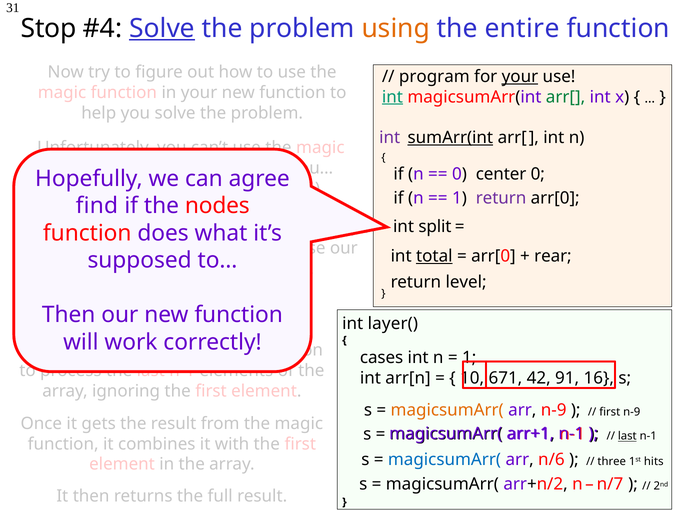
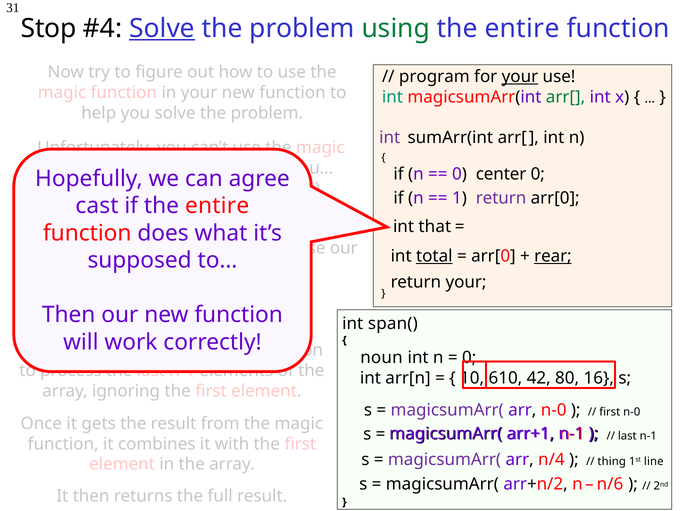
using colour: orange -> green (396, 28)
int underline: present -> none (392, 97)
sumArr(int underline: present -> none (450, 138)
find: find -> cast (97, 206)
if the nodes: nodes -> entire (217, 206)
split: split -> that (435, 227)
rear underline: none -> present (553, 256)
return level: level -> your (466, 282)
layer(: layer( -> span( (393, 323)
cases: cases -> noun (381, 357)
1: 1 -> 0 (469, 357)
671: 671 -> 610 (505, 378)
91: 91 -> 80 (567, 378)
magicsumArr( colour: orange -> purple (447, 410)
arr n-9: n-9 -> n-0 (554, 410)
first n-9: n-9 -> n-0 (632, 412)
last underline: present -> none (627, 436)
magicsumArr( colour: blue -> purple (444, 459)
n/6: n/6 -> n/4 (551, 459)
three: three -> thing (612, 461)
hits: hits -> line (654, 461)
n/7: n/7 -> n/6 (610, 484)
